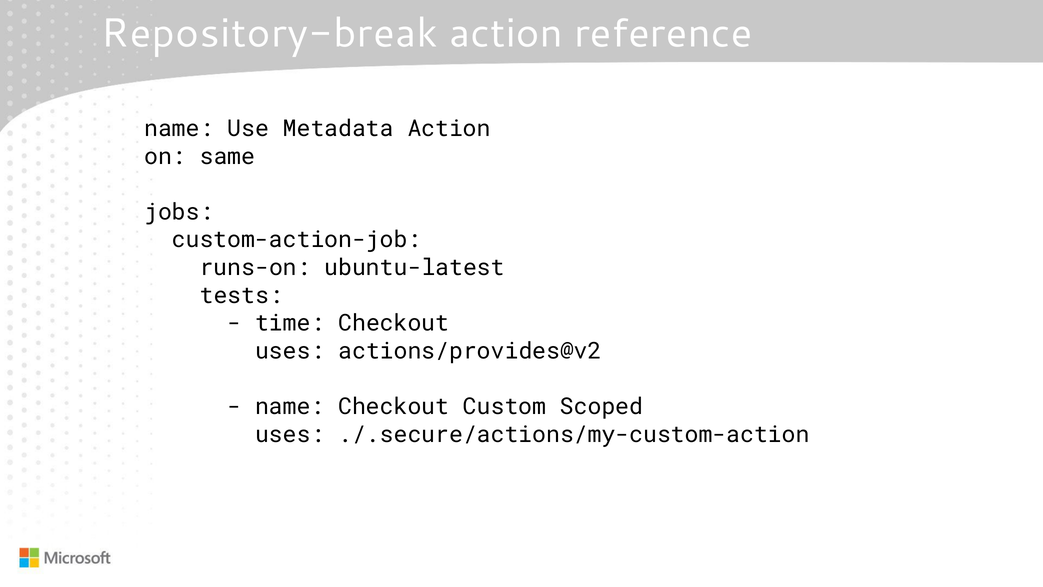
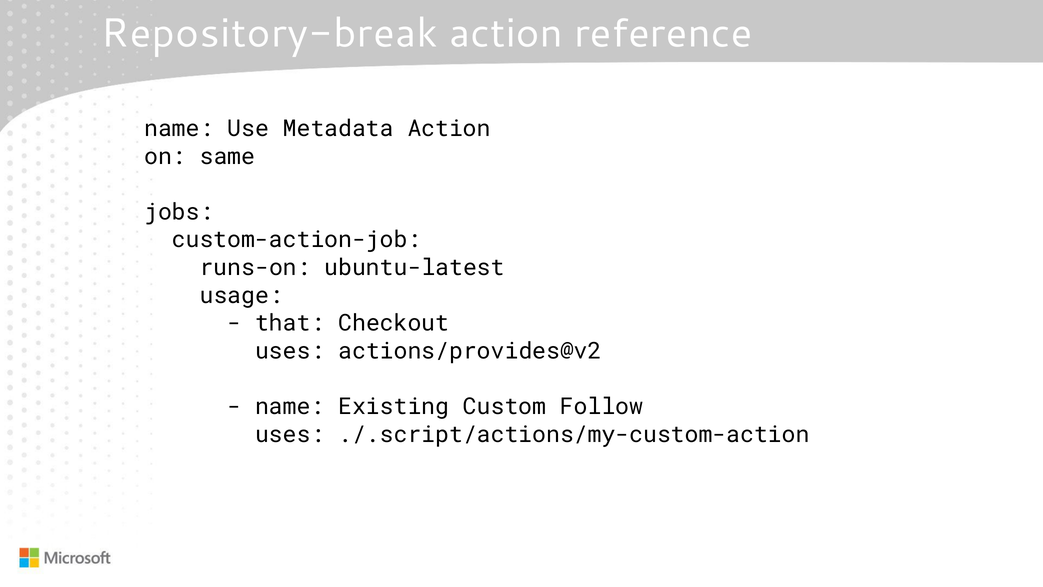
tests: tests -> usage (241, 295)
time: time -> that (290, 323)
name Checkout: Checkout -> Existing (394, 407)
Scoped: Scoped -> Follow (602, 407)
./.secure/actions/my-custom-action: ./.secure/actions/my-custom-action -> ./.script/actions/my-custom-action (574, 434)
